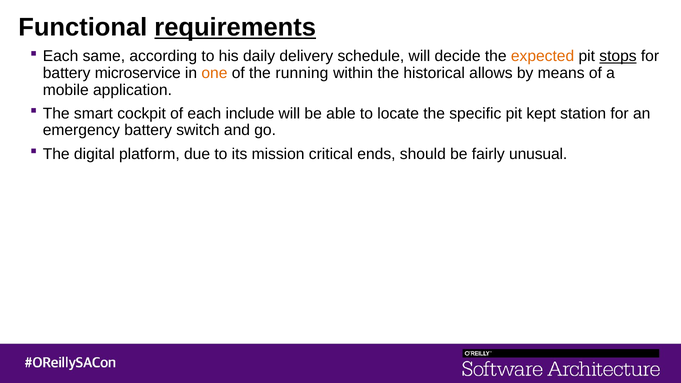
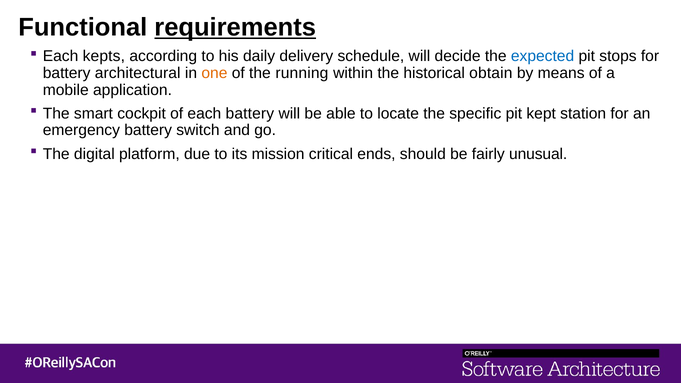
same: same -> kepts (104, 56)
expected colour: orange -> blue (543, 56)
stops underline: present -> none (618, 56)
microservice: microservice -> architectural (138, 73)
allows: allows -> obtain (491, 73)
each include: include -> battery (250, 114)
